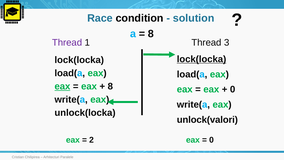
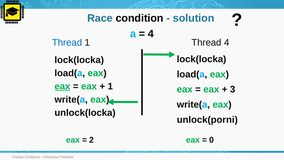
8: 8 -> 4 (151, 34)
Thread colour: purple -> blue (67, 42)
Thread 3: 3 -> 4 (227, 42)
lock(locka underline: present -> none (202, 59)
8: 8 -> 1 (110, 86)
0: 0 -> 3 (233, 89)
unlock(valori: unlock(valori -> unlock(porni (207, 120)
